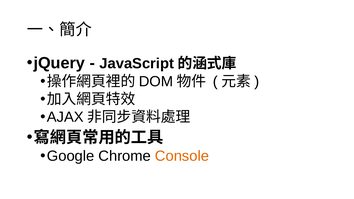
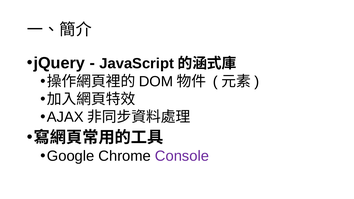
Console colour: orange -> purple (182, 156)
